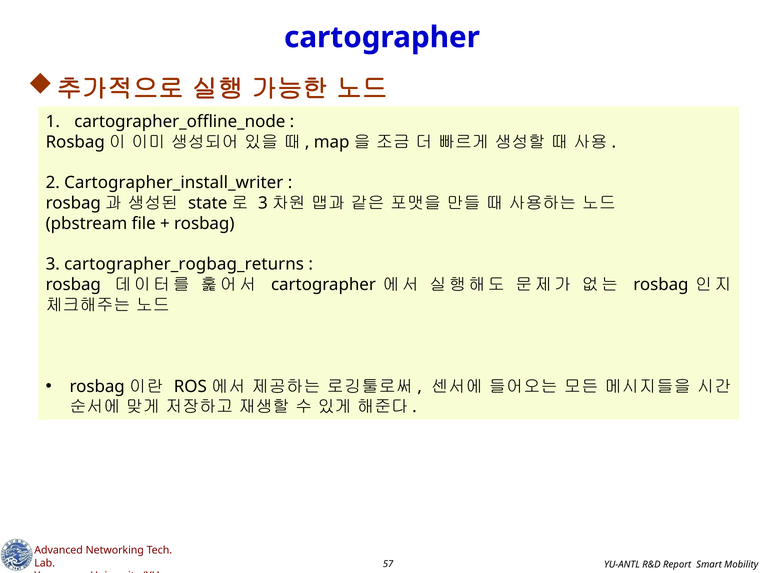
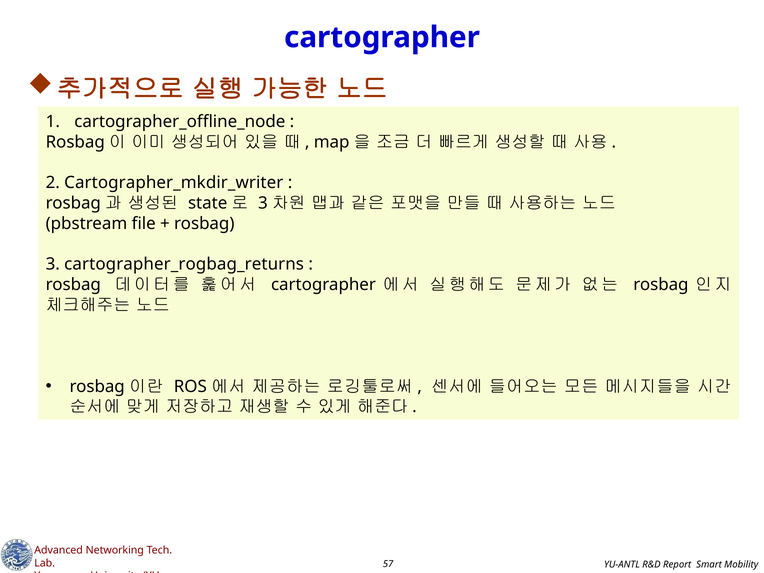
Cartographer_install_writer: Cartographer_install_writer -> Cartographer_mkdir_writer (174, 183)
